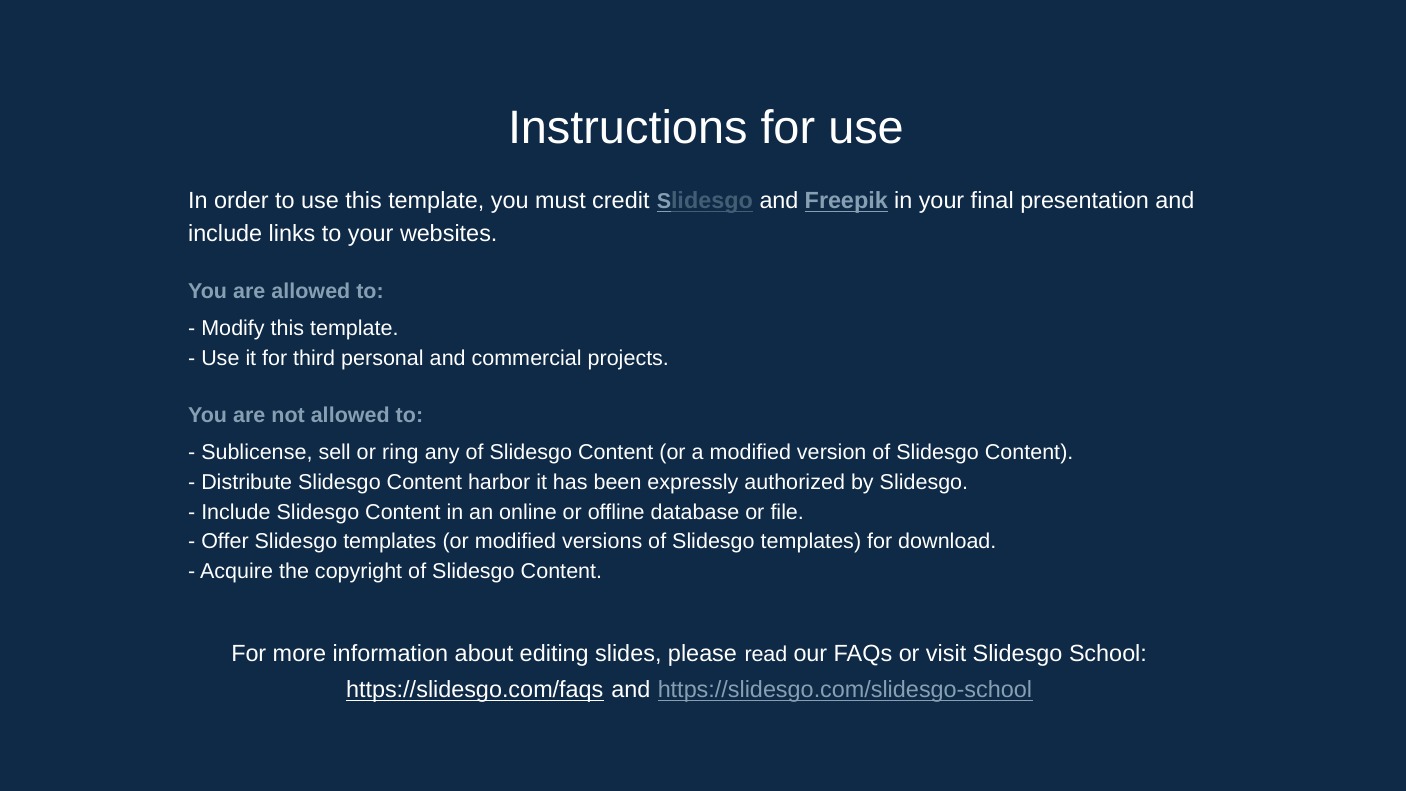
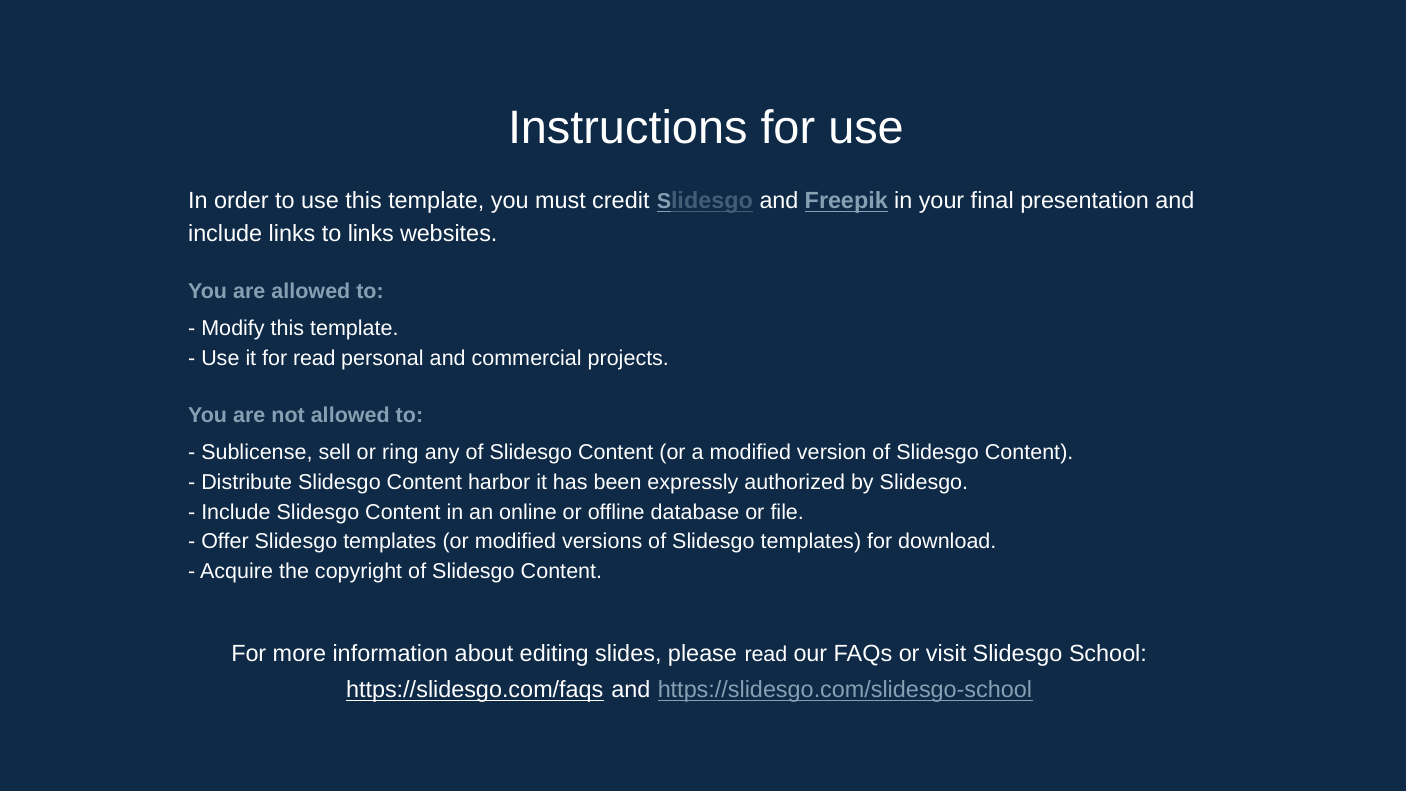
to your: your -> links (371, 233)
for third: third -> read (314, 358)
